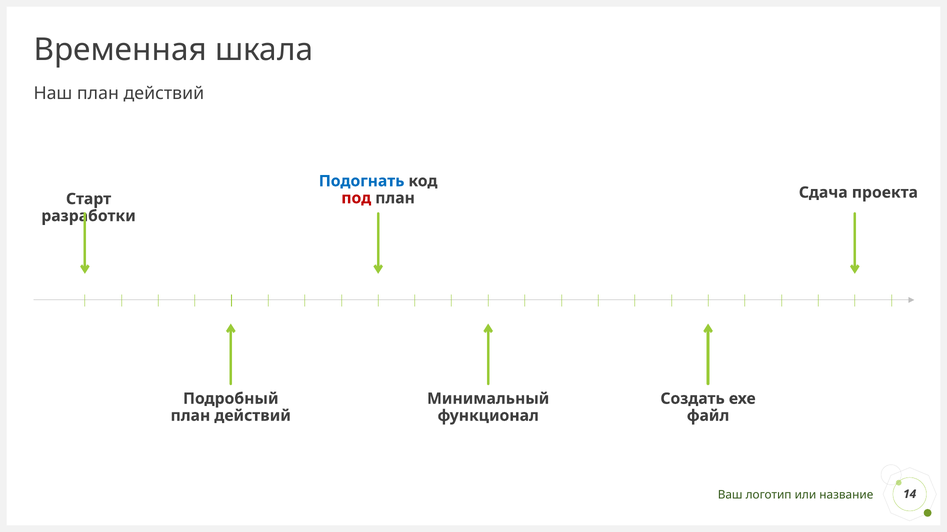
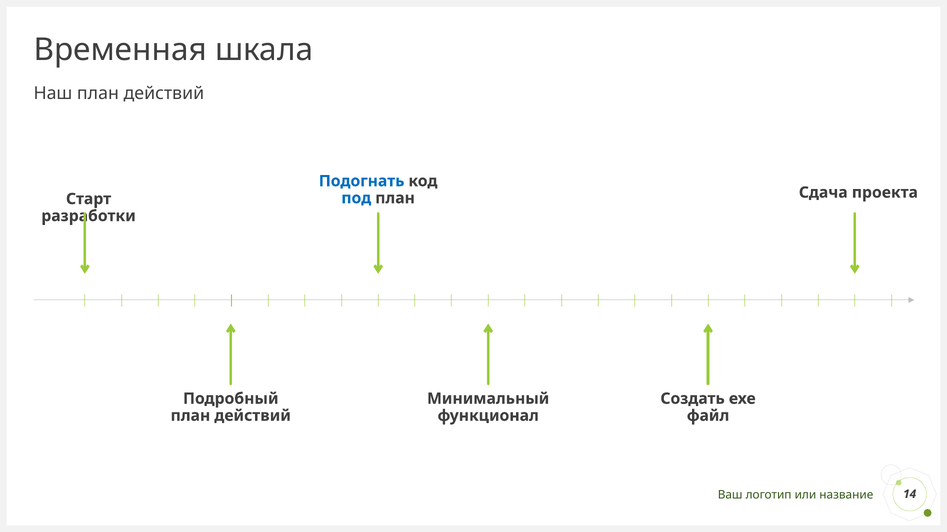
под colour: red -> blue (356, 198)
